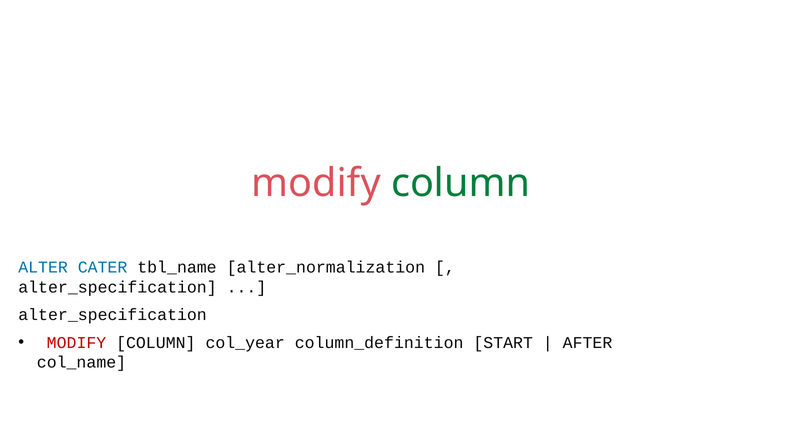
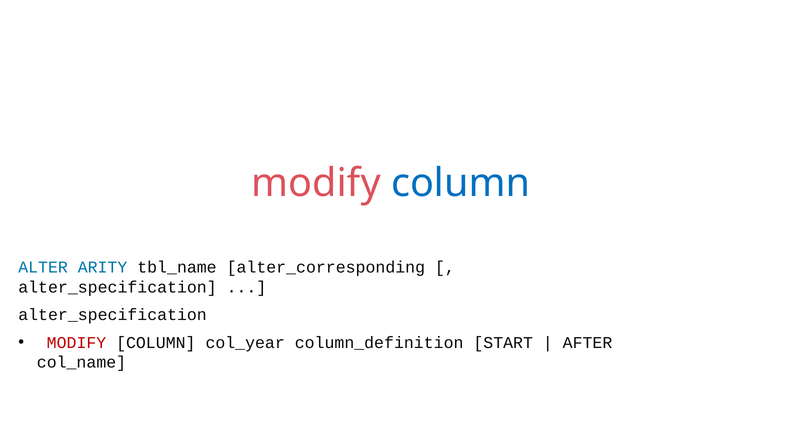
column colour: green -> blue (461, 183)
CATER: CATER -> ARITY (103, 267)
alter_normalization: alter_normalization -> alter_corresponding (326, 267)
